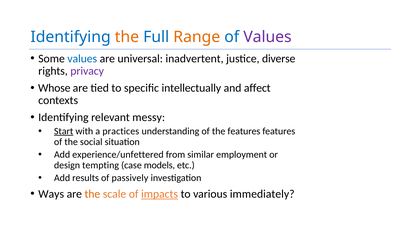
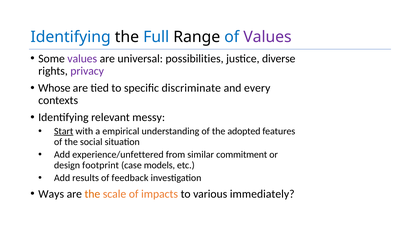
the colour: orange -> black (127, 37)
Range colour: orange -> black (197, 37)
values colour: blue -> purple (82, 59)
inadvertent: inadvertent -> possibilities (195, 59)
intellectually: intellectually -> discriminate (191, 88)
affect: affect -> every (257, 88)
practices: practices -> empirical (121, 131)
the features: features -> adopted (244, 131)
employment: employment -> commitment (242, 155)
tempting: tempting -> footprint (101, 165)
passively: passively -> feedback (130, 178)
impacts underline: present -> none (160, 194)
